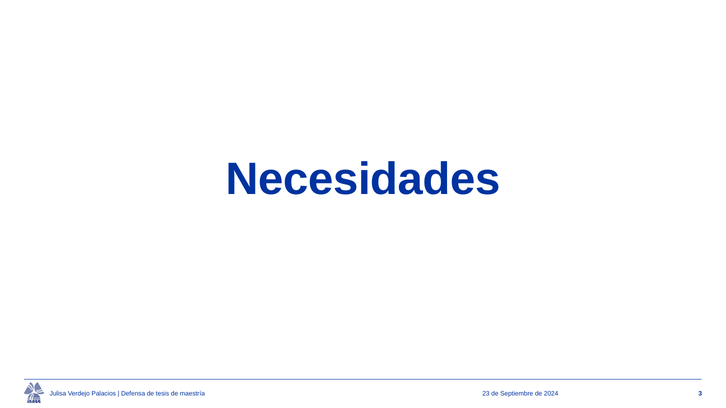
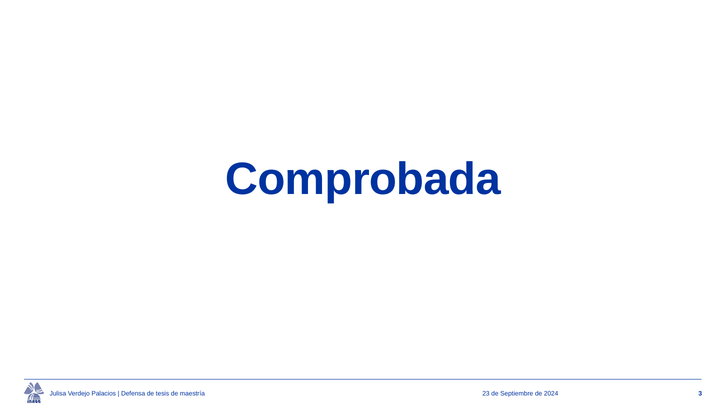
Necesidades: Necesidades -> Comprobada (363, 180)
